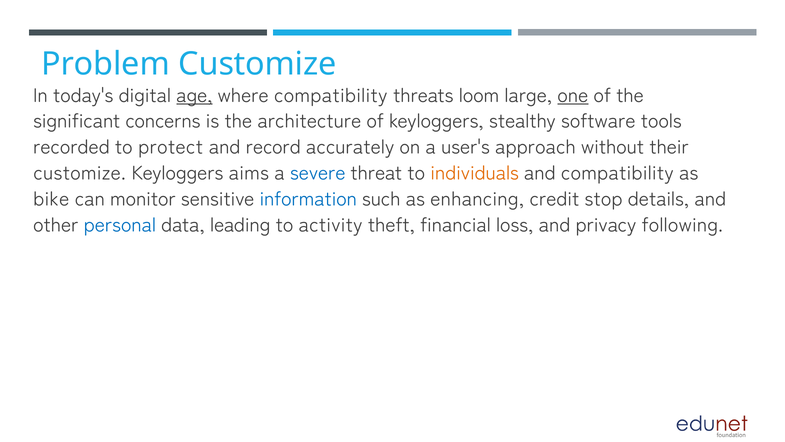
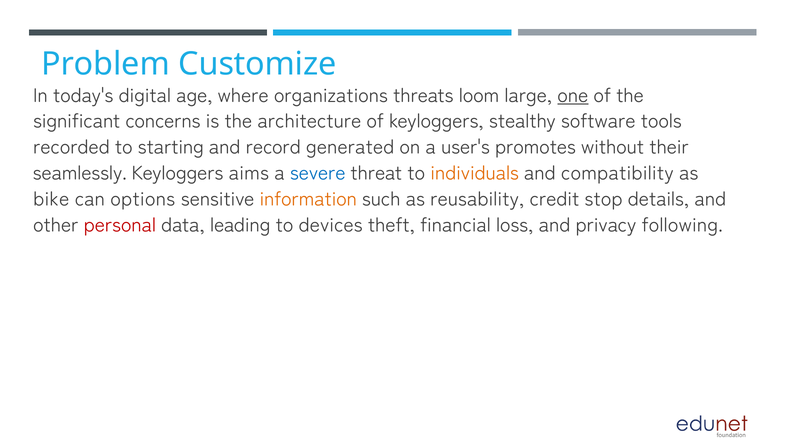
age underline: present -> none (194, 95)
where compatibility: compatibility -> organizations (331, 95)
protect: protect -> starting (171, 147)
accurately: accurately -> generated (350, 147)
approach: approach -> promotes (536, 147)
customize: customize -> seamlessly (80, 173)
monitor: monitor -> options (143, 199)
information colour: blue -> orange (308, 199)
enhancing: enhancing -> reusability (477, 199)
personal colour: blue -> red (120, 225)
activity: activity -> devices (331, 225)
